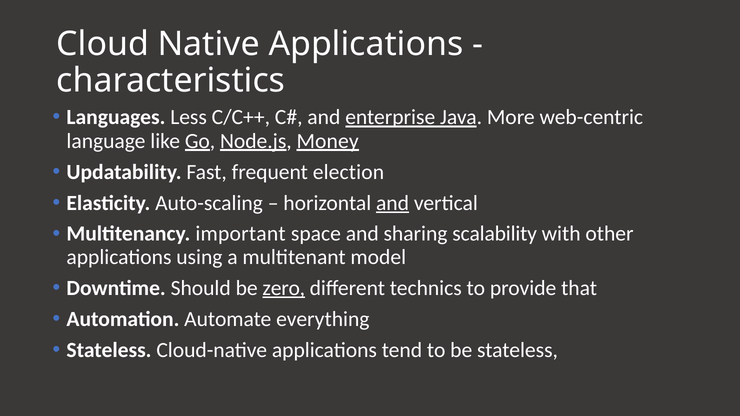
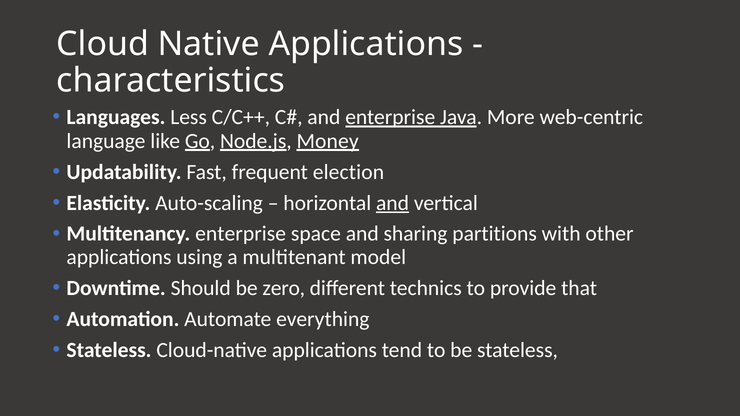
Multitenancy important: important -> enterprise (241, 234)
scalability: scalability -> partitions (495, 234)
zero underline: present -> none (284, 288)
